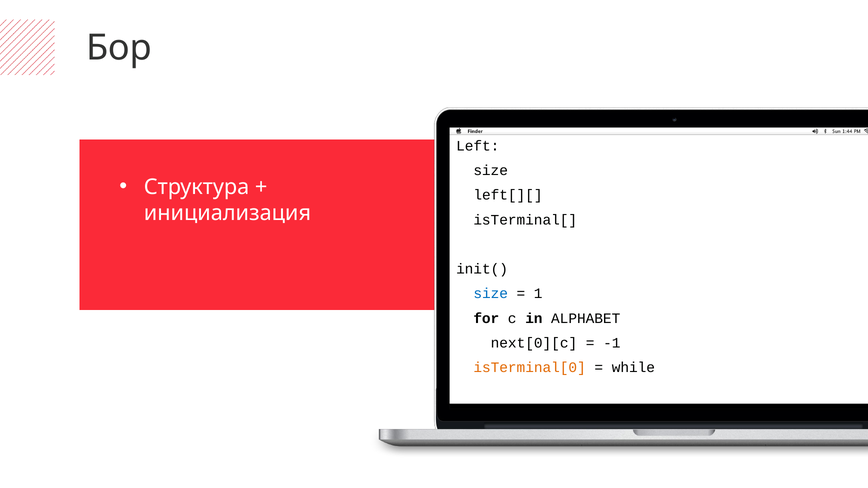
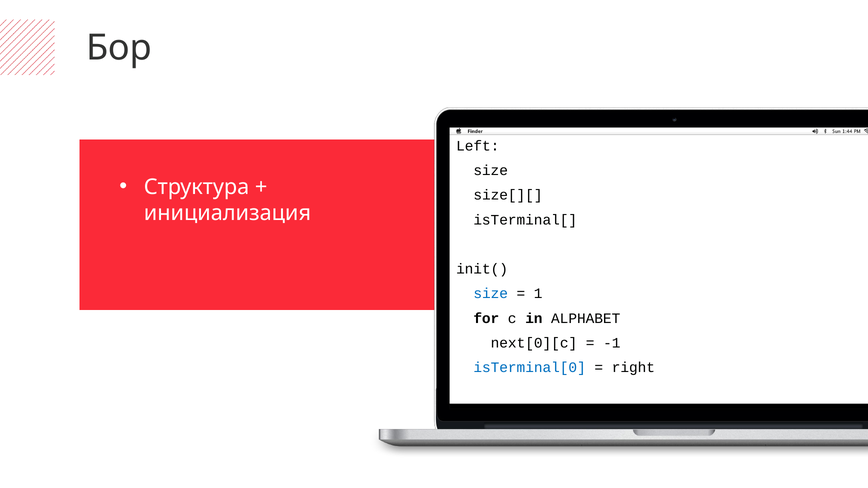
left[][: left[][ -> size[][ (508, 195)
isTerminal[0 colour: orange -> blue (530, 368)
while: while -> right (633, 368)
